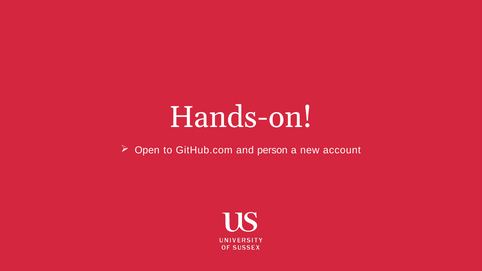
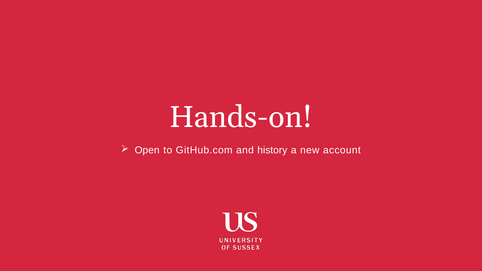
person: person -> history (272, 150)
